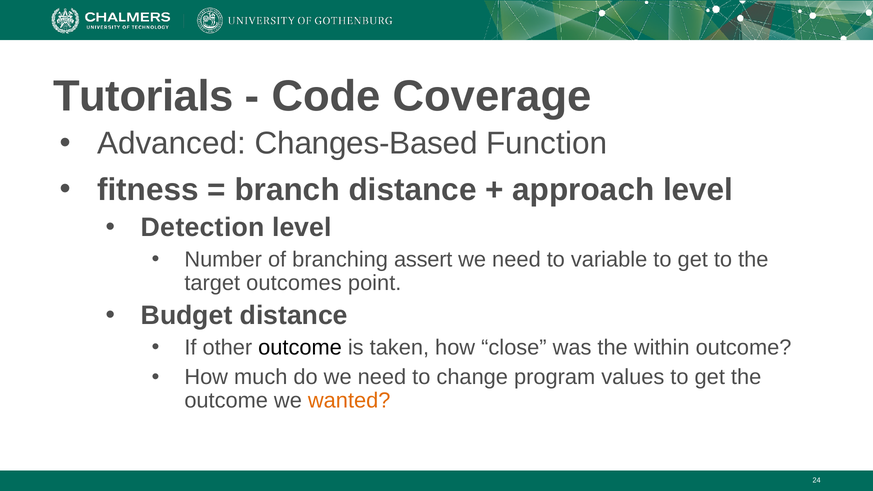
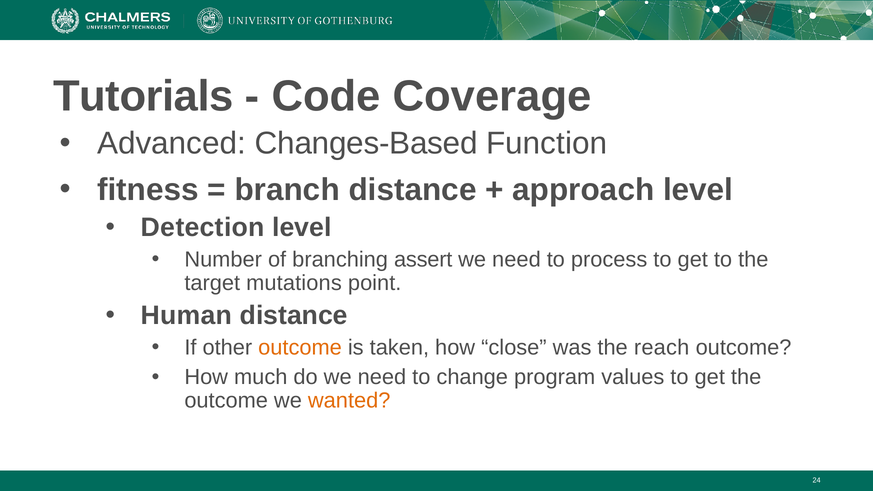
variable: variable -> process (609, 260)
outcomes: outcomes -> mutations (294, 283)
Budget: Budget -> Human (186, 315)
outcome colour: black -> orange (300, 348)
within: within -> reach (662, 348)
